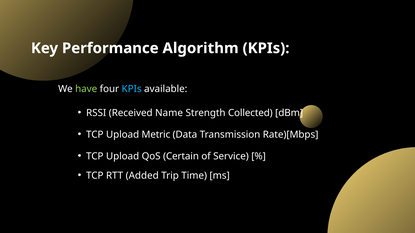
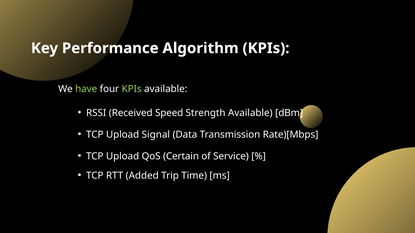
KPIs colour: light blue -> light green (132, 89)
Name: Name -> Speed (169, 113)
Strength Collected: Collected -> Available (250, 113)
Metric: Metric -> Signal (156, 135)
